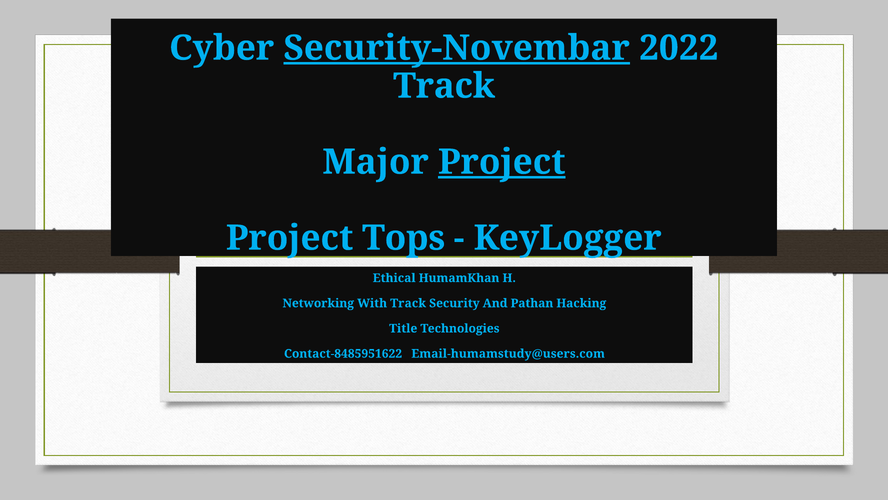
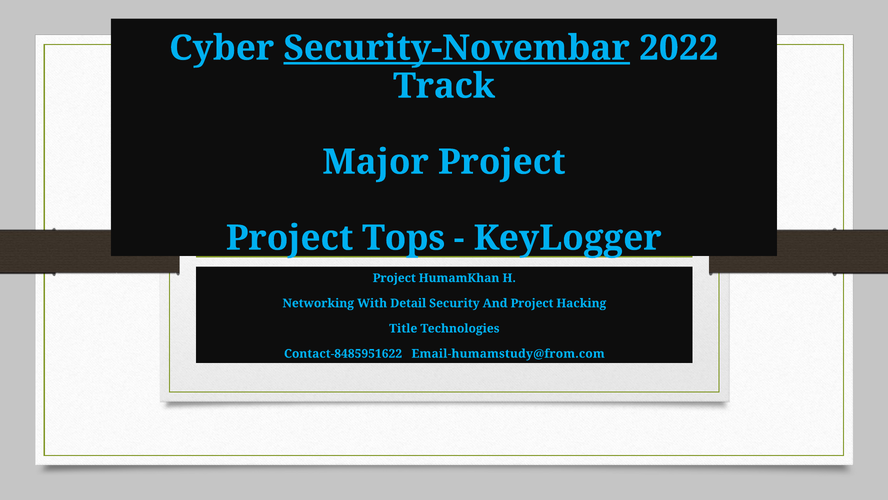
Project underline: present -> none (502, 162)
Ethical: Ethical -> Project (394, 278)
With Track: Track -> Detail (408, 303)
And Pathan: Pathan -> Project (532, 303)
Email-humamstudy@users.com: Email-humamstudy@users.com -> Email-humamstudy@from.com (508, 353)
